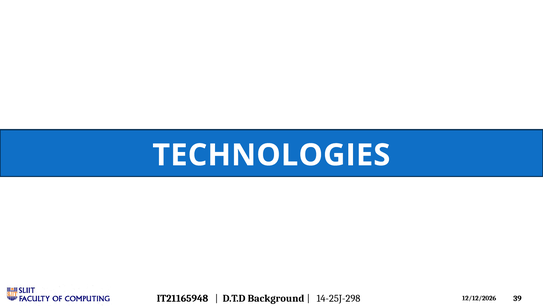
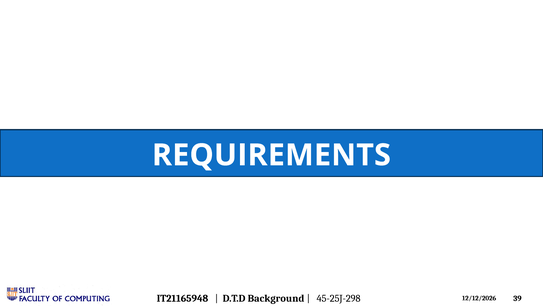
TECHNOLOGIES: TECHNOLOGIES -> REQUIREMENTS (271, 155)
14-25J-298: 14-25J-298 -> 45-25J-298 (339, 298)
